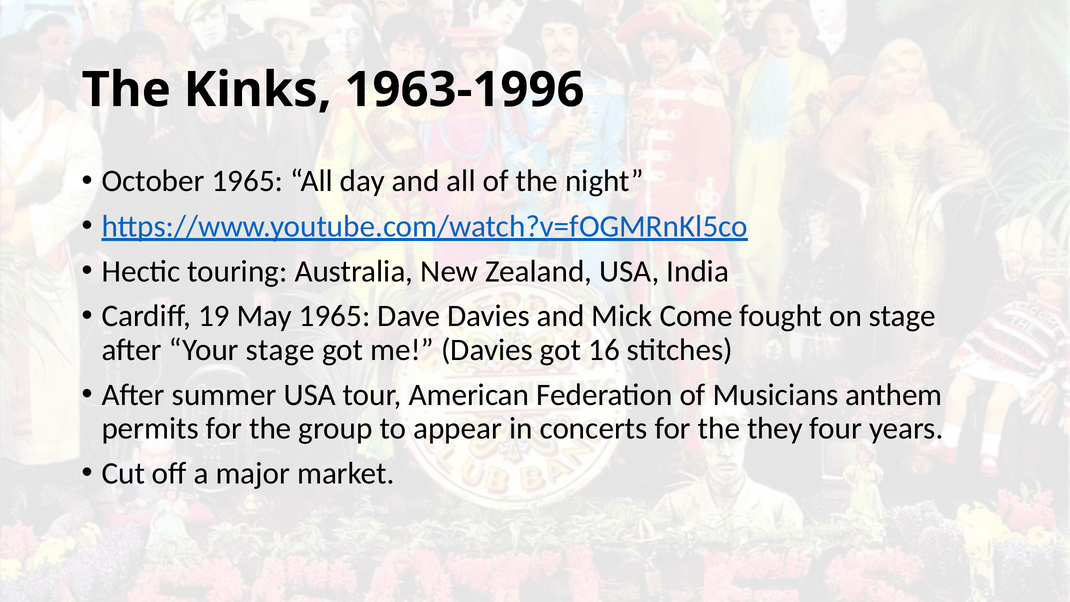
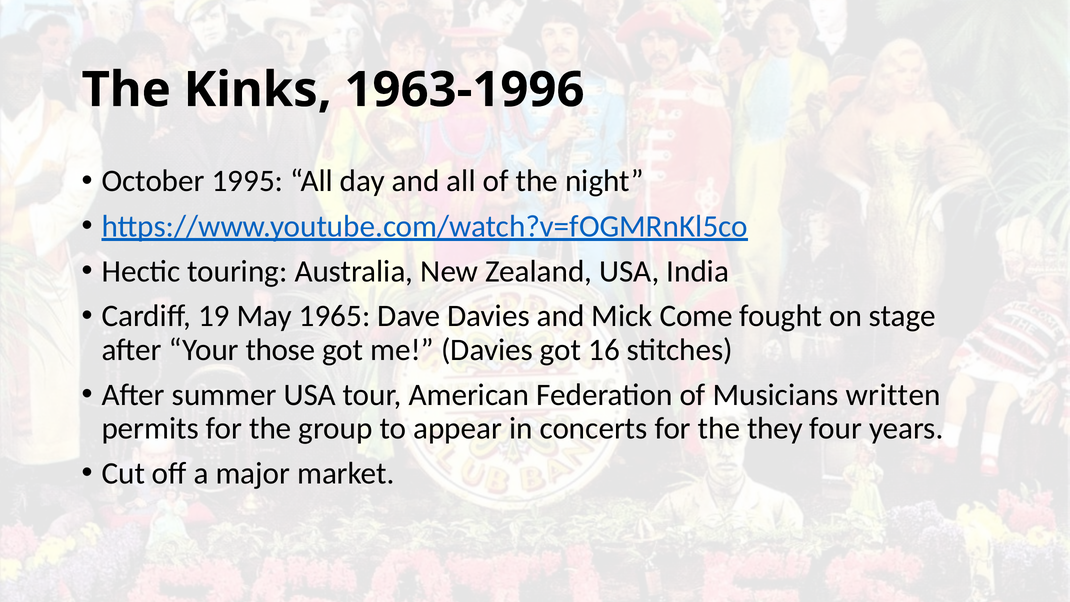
October 1965: 1965 -> 1995 (247, 181)
Your stage: stage -> those (281, 350)
anthem: anthem -> written (893, 395)
